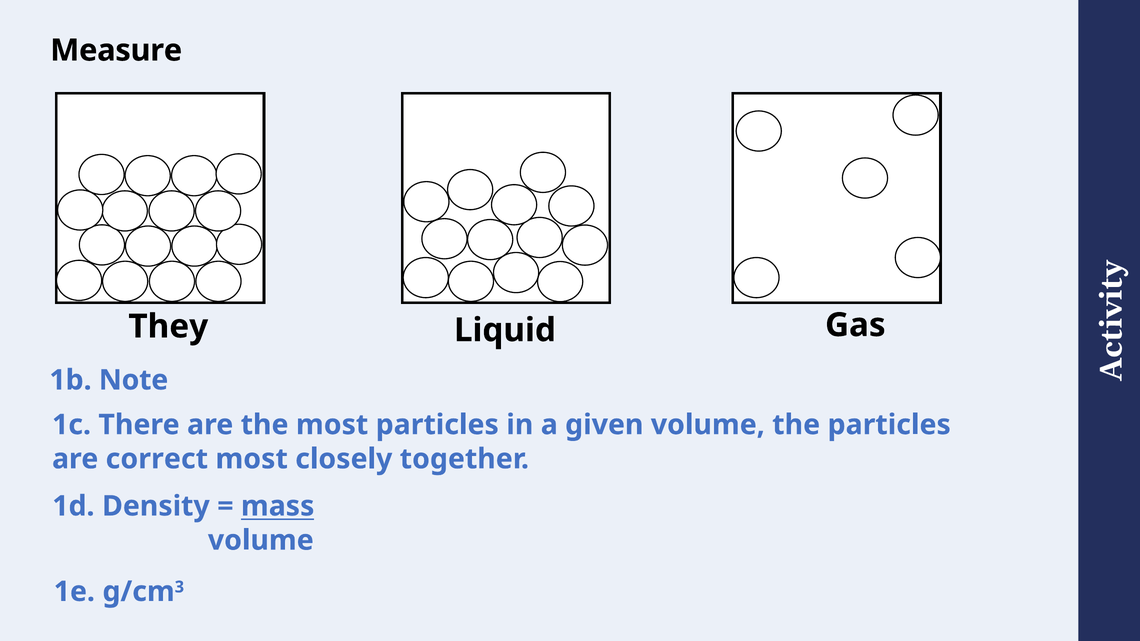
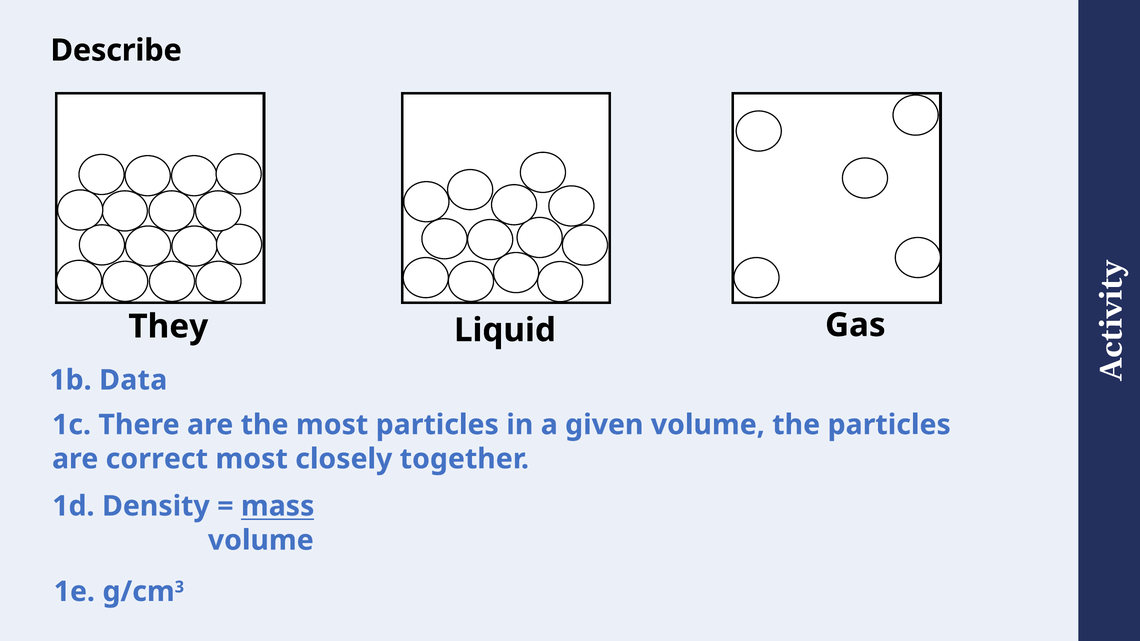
Measure: Measure -> Describe (116, 50)
Note: Note -> Data (133, 380)
